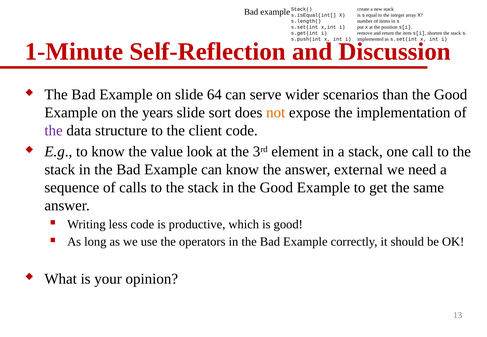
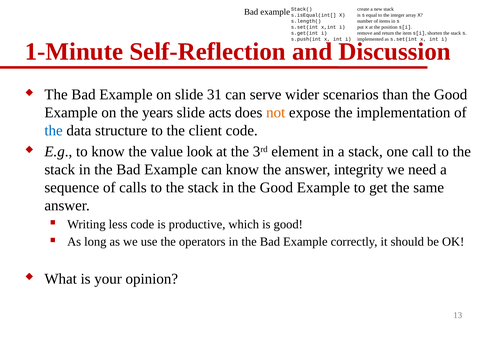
64: 64 -> 31 (214, 95)
sort: sort -> acts (220, 113)
the colour: purple -> blue (54, 131)
external: external -> integrity (359, 170)
